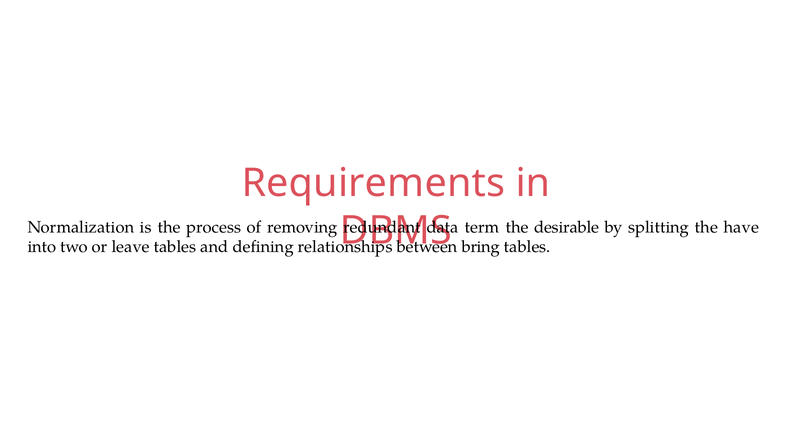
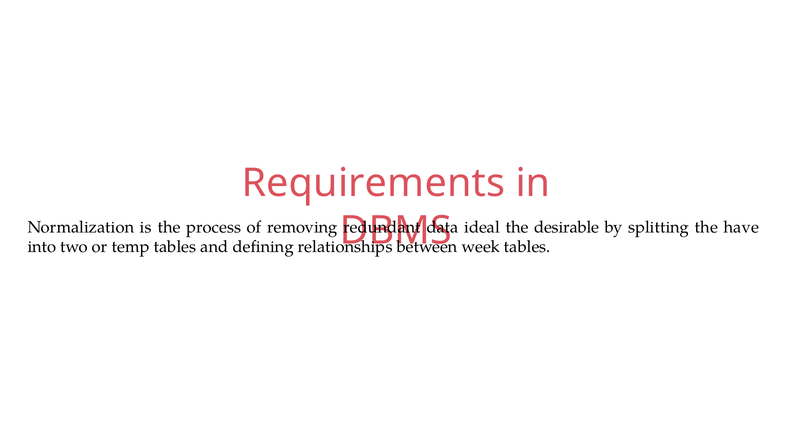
term: term -> ideal (482, 227)
leave: leave -> temp (131, 247)
bring: bring -> week (481, 247)
